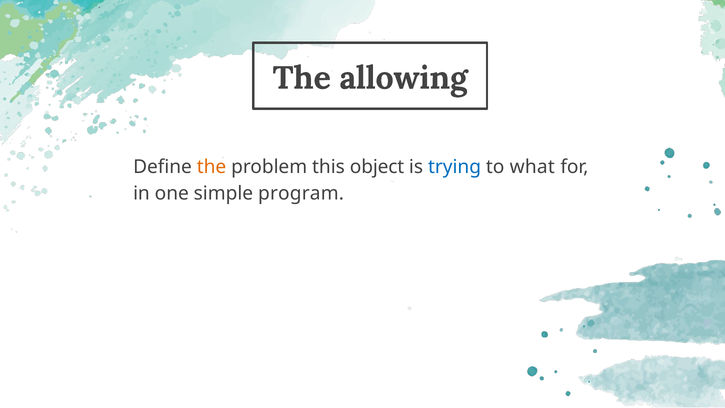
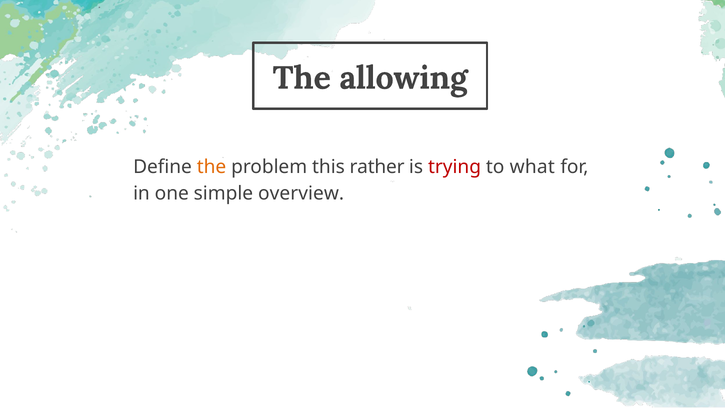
object: object -> rather (377, 167)
trying colour: blue -> red (455, 167)
program: program -> overview (301, 193)
